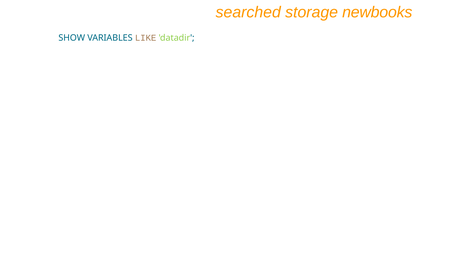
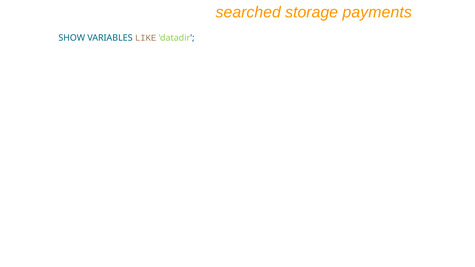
newbooks: newbooks -> payments (377, 12)
